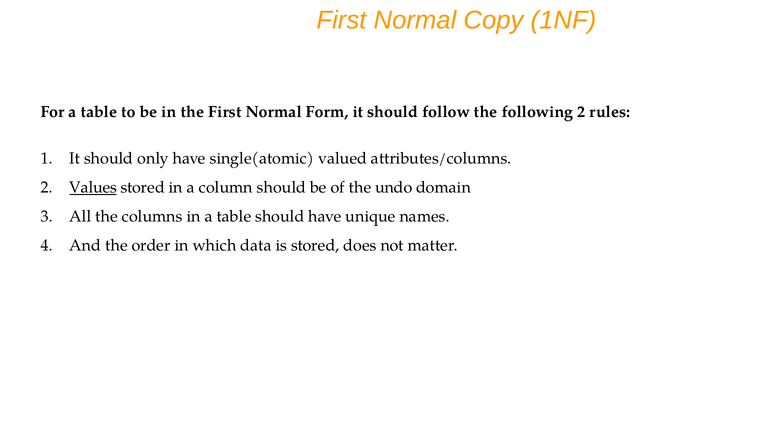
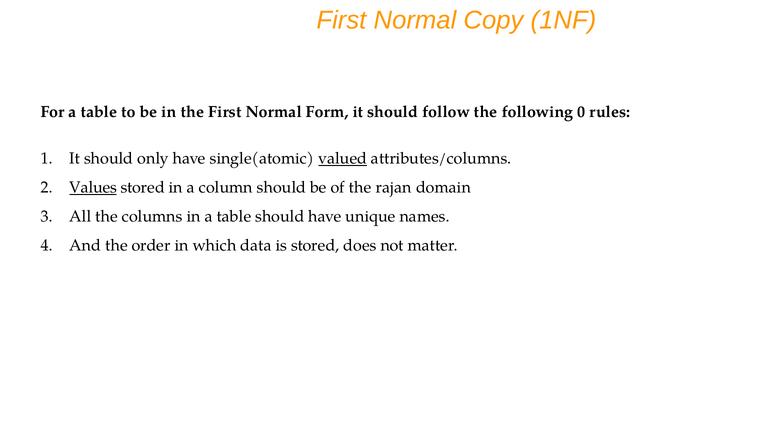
following 2: 2 -> 0 (581, 112)
valued underline: none -> present (343, 158)
undo: undo -> rajan (394, 187)
